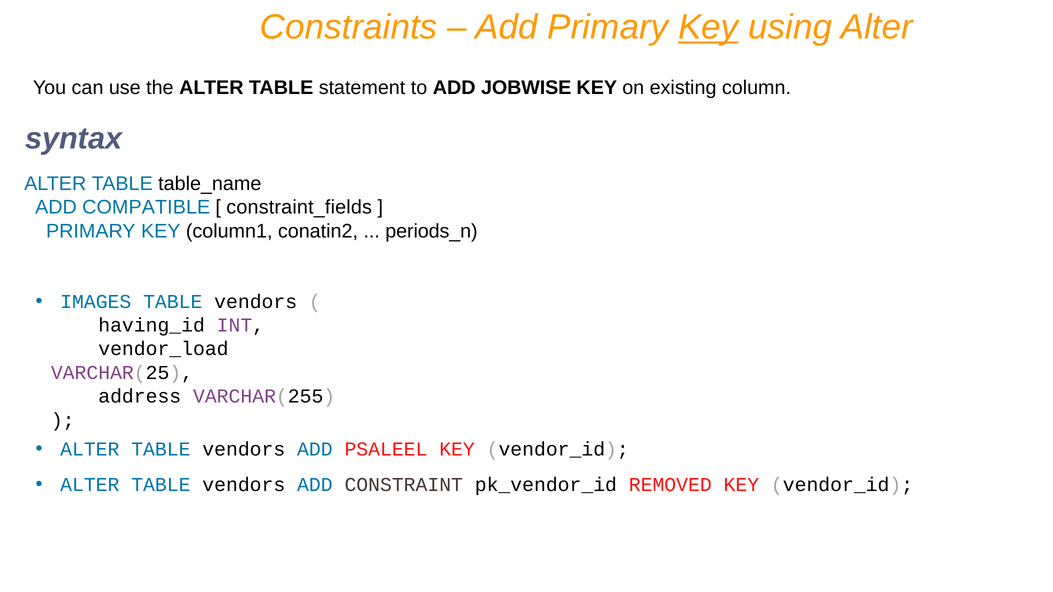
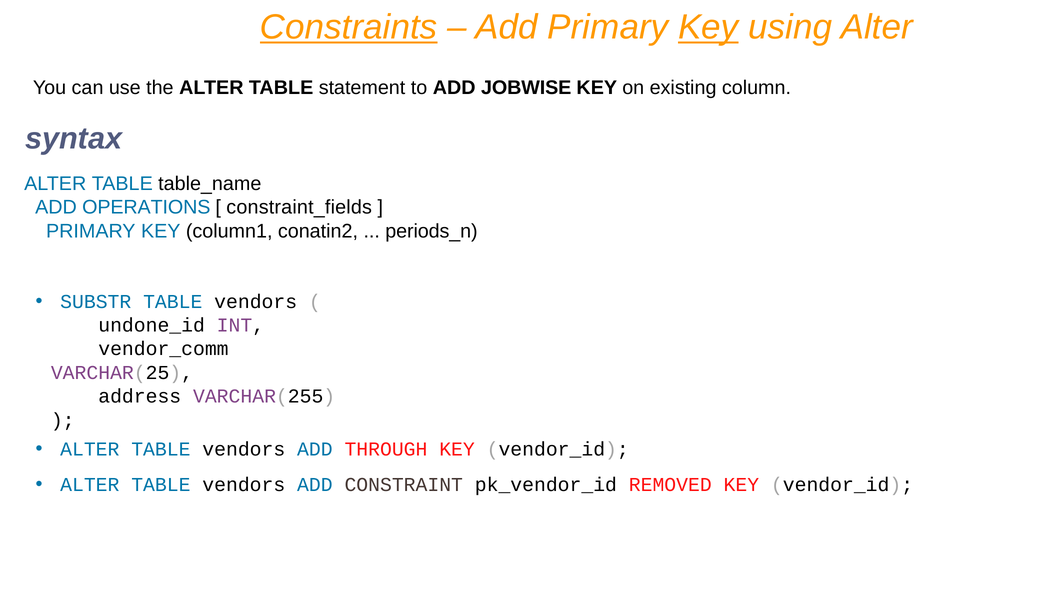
Constraints underline: none -> present (349, 27)
COMPATIBLE: COMPATIBLE -> OPERATIONS (146, 207)
IMAGES: IMAGES -> SUBSTR (96, 302)
having_id: having_id -> undone_id (152, 325)
vendor_load: vendor_load -> vendor_comm (163, 349)
PSALEEL: PSALEEL -> THROUGH (386, 449)
